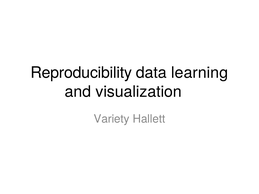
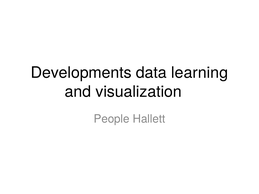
Reproducibility: Reproducibility -> Developments (81, 73)
Variety: Variety -> People (112, 119)
